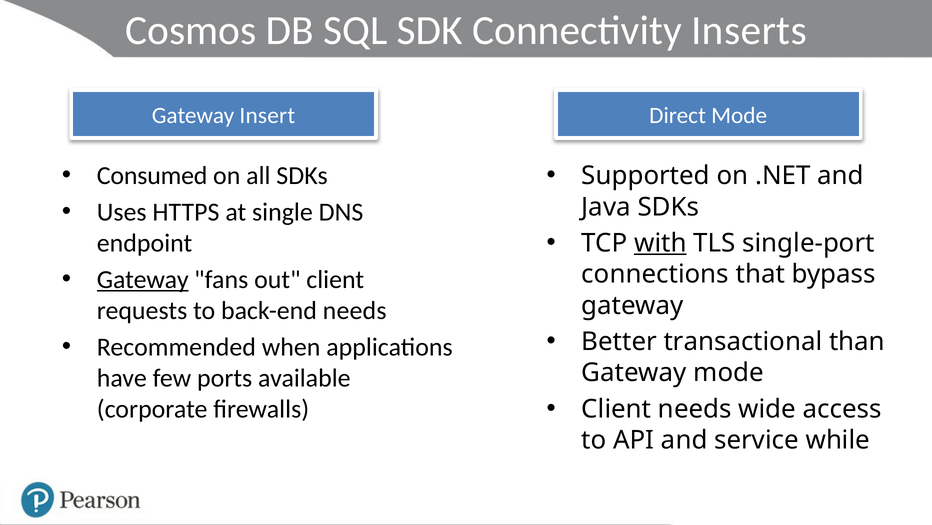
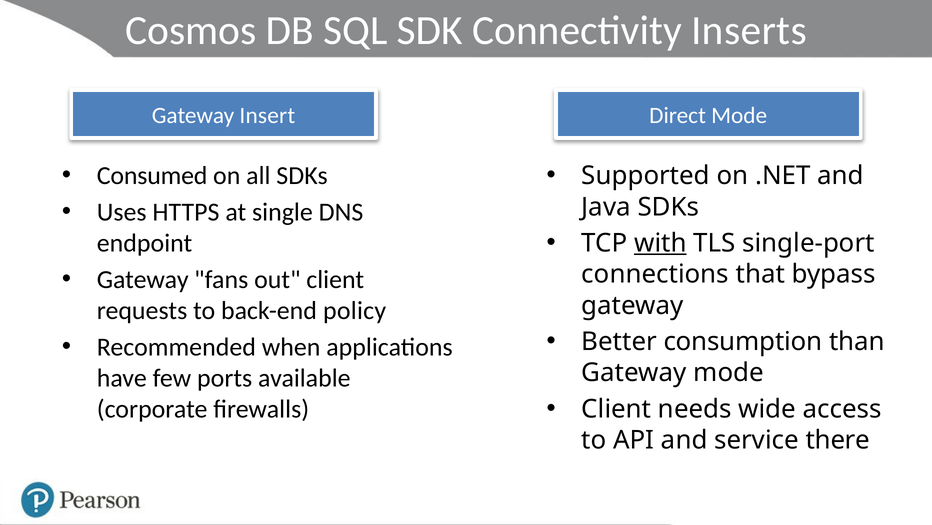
Gateway underline: present -> none (143, 279)
back-end needs: needs -> policy (355, 310)
transactional: transactional -> consumption (743, 341)
while: while -> there (838, 440)
